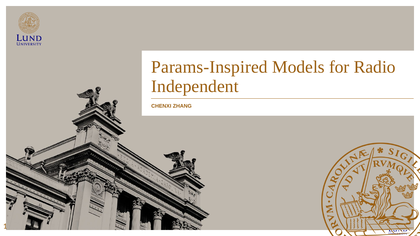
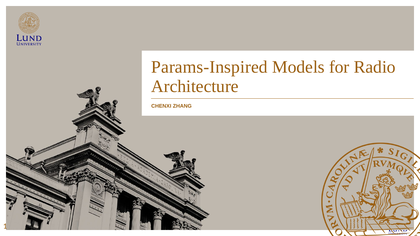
Independent: Independent -> Architecture (195, 86)
